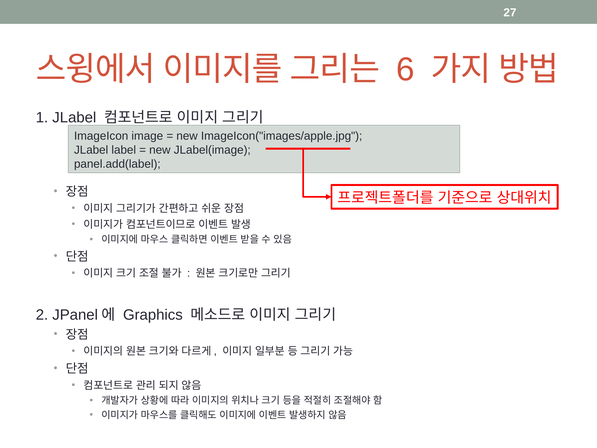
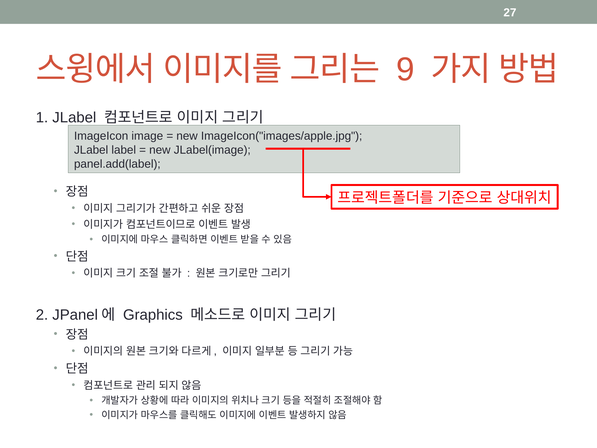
6: 6 -> 9 (405, 69)
